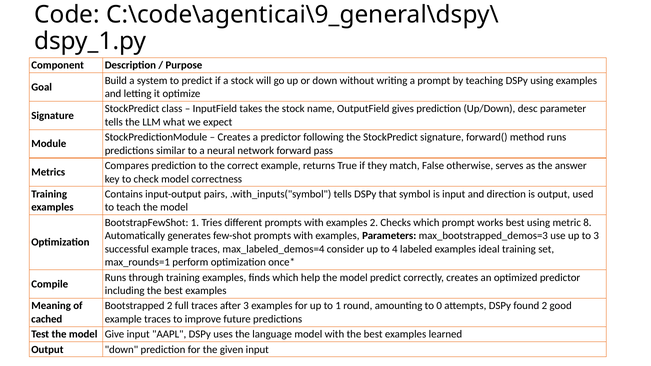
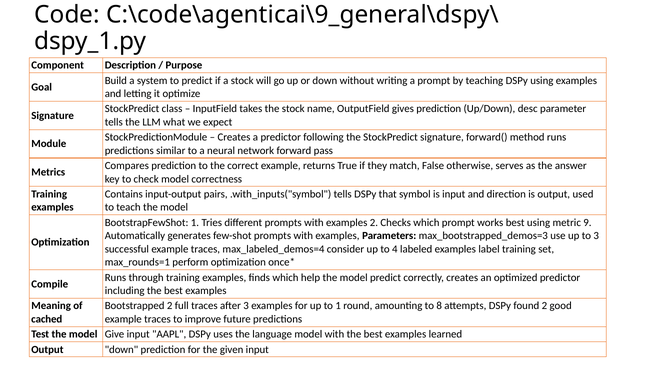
8: 8 -> 9 (587, 223)
ideal: ideal -> label (489, 249)
0: 0 -> 8 (439, 306)
